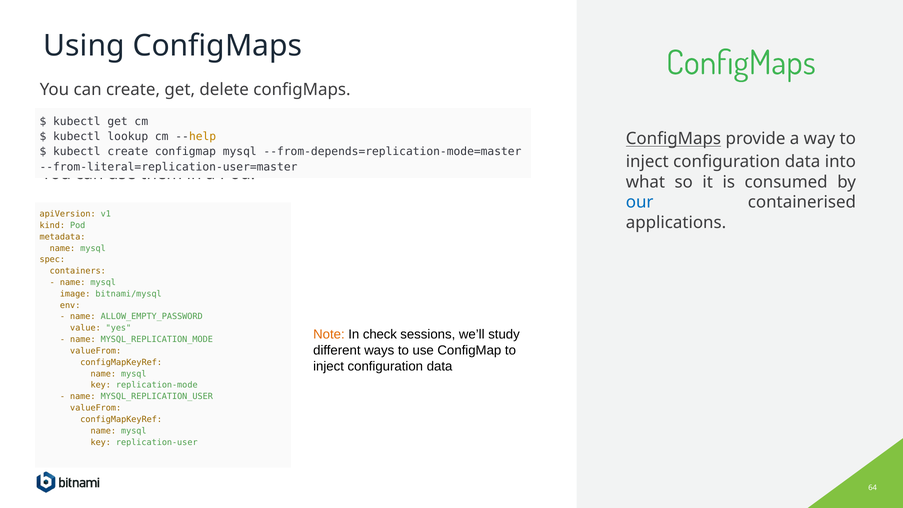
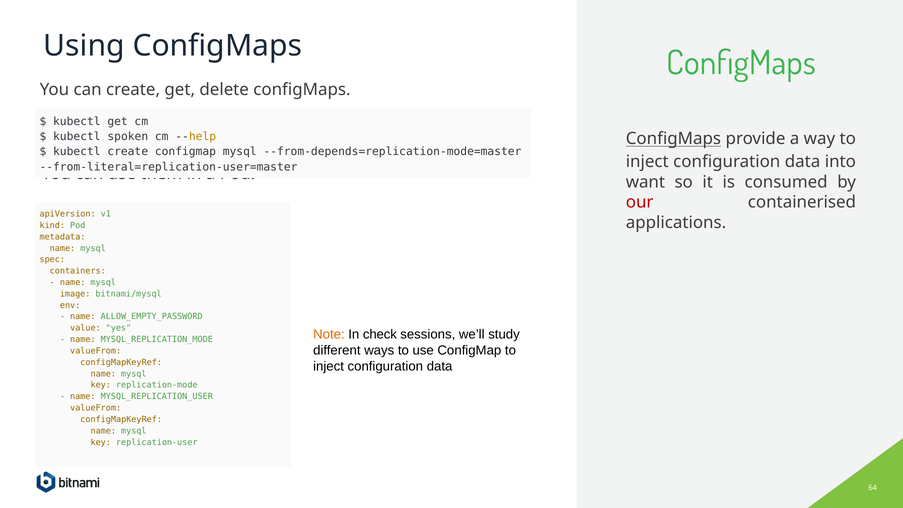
lookup: lookup -> spoken (128, 136)
what: what -> want (645, 182)
our colour: blue -> red (640, 202)
